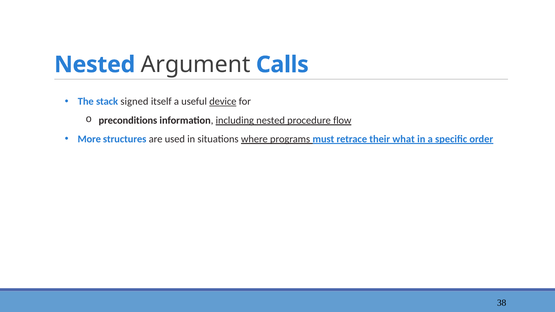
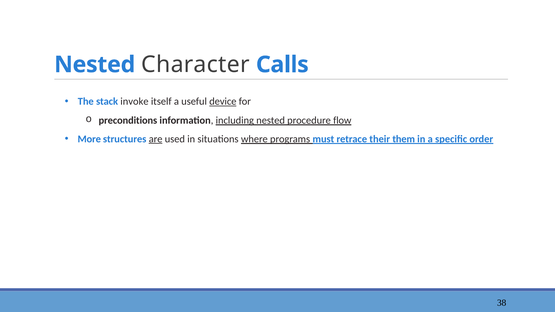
Argument: Argument -> Character (195, 65)
signed: signed -> invoke (134, 102)
are underline: none -> present (156, 139)
what: what -> them (404, 139)
